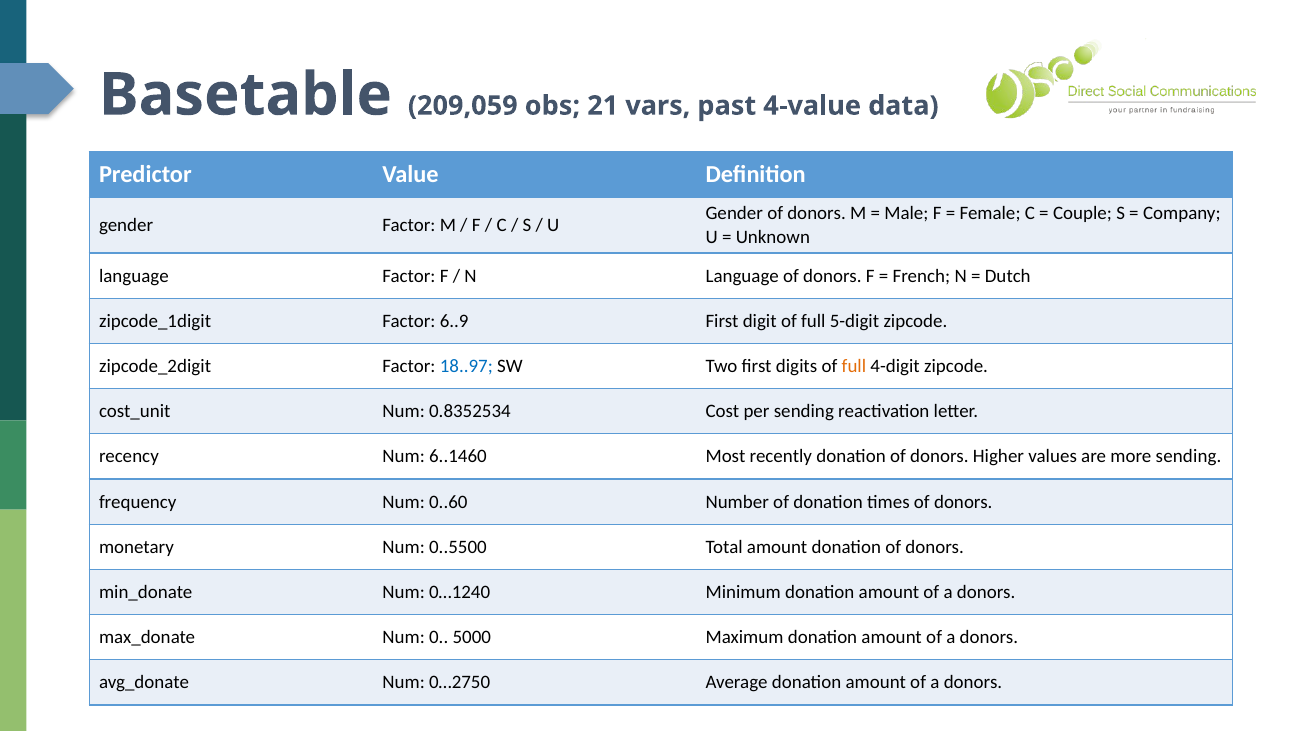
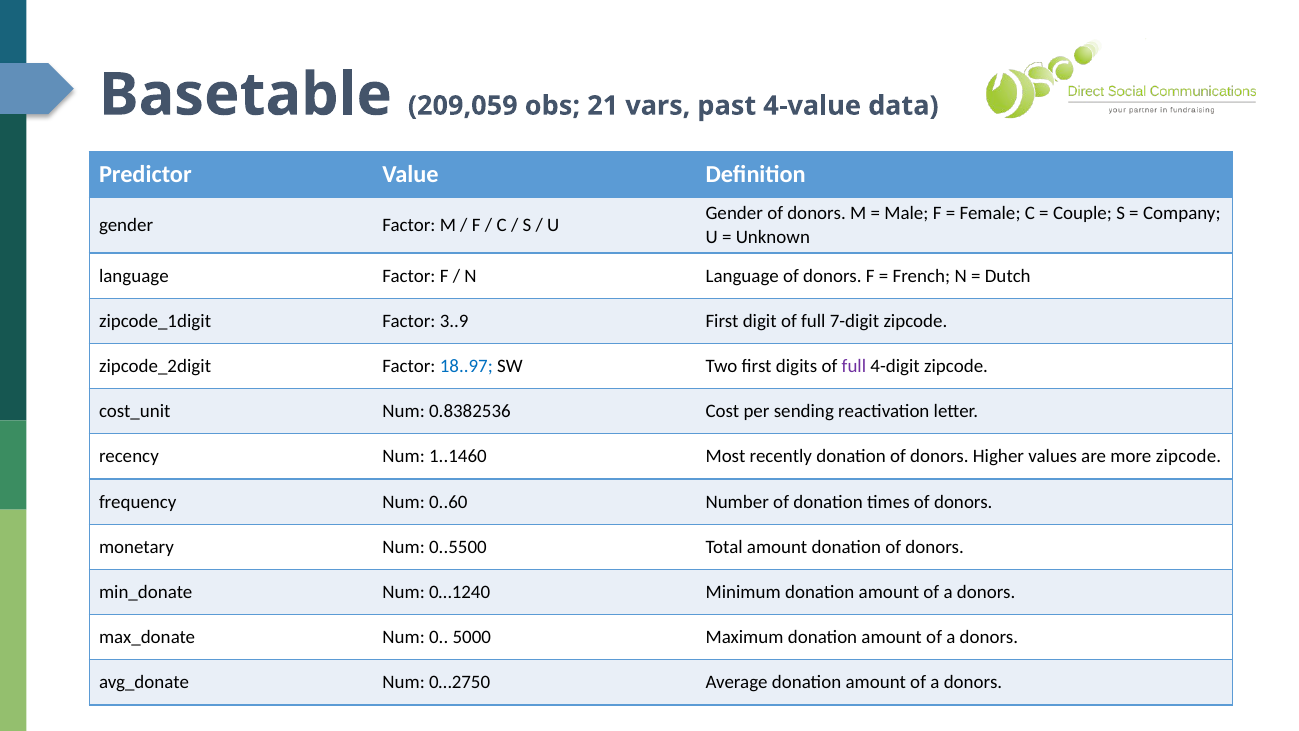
6..9: 6..9 -> 3..9 (454, 321)
5-digit: 5-digit -> 7-digit (854, 321)
full colour: orange -> purple (854, 366)
0.8352534: 0.8352534 -> 0.8382536 (470, 411)
6..1460: 6..1460 -> 1..1460 (458, 456)
more sending: sending -> zipcode (1189, 456)
